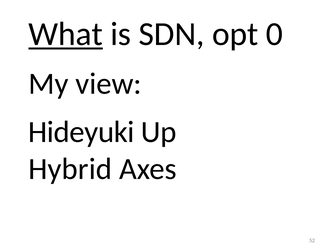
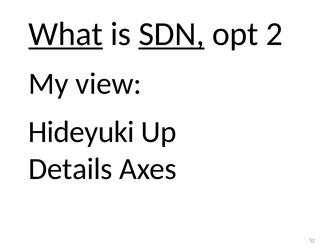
SDN underline: none -> present (172, 34)
0: 0 -> 2 (274, 34)
Hybrid: Hybrid -> Details (70, 168)
